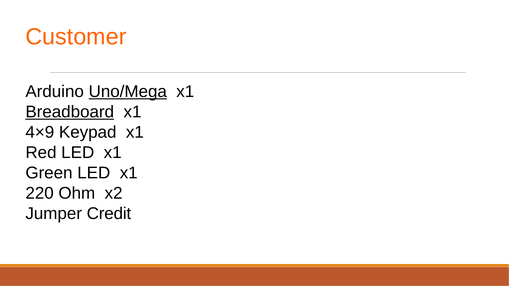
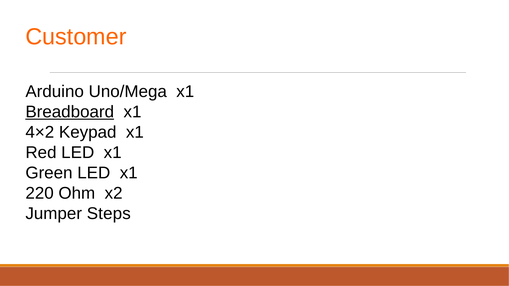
Uno/Mega underline: present -> none (128, 92)
4×9: 4×9 -> 4×2 (40, 132)
Credit: Credit -> Steps (109, 214)
